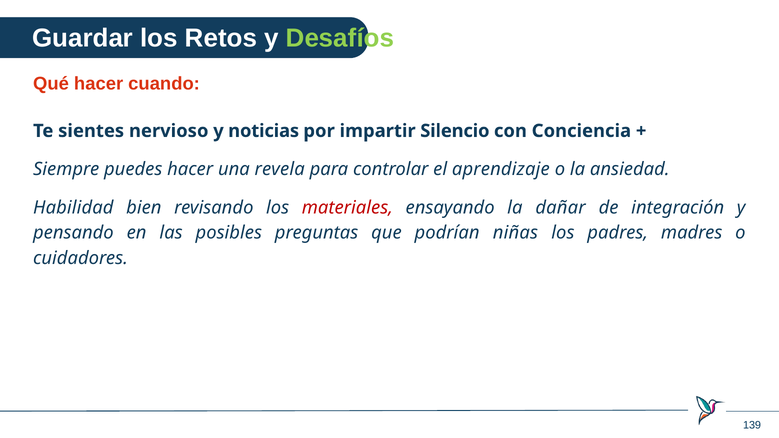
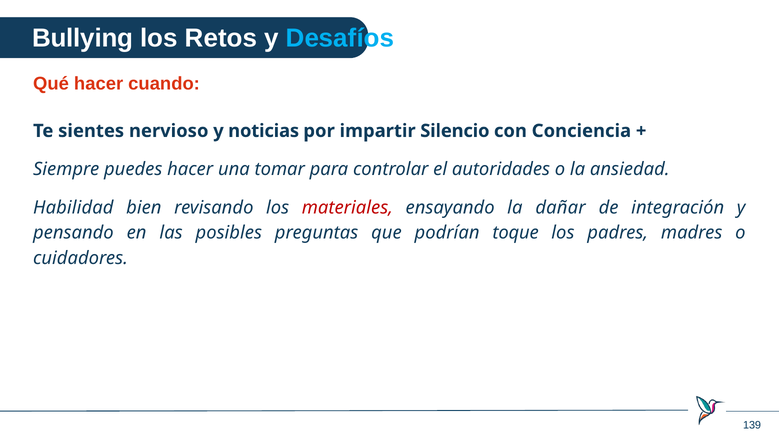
Guardar: Guardar -> Bullying (83, 38)
Desafíos colour: light green -> light blue (340, 38)
revela: revela -> tomar (280, 169)
aprendizaje: aprendizaje -> autoridades (501, 169)
niñas: niñas -> toque (516, 233)
